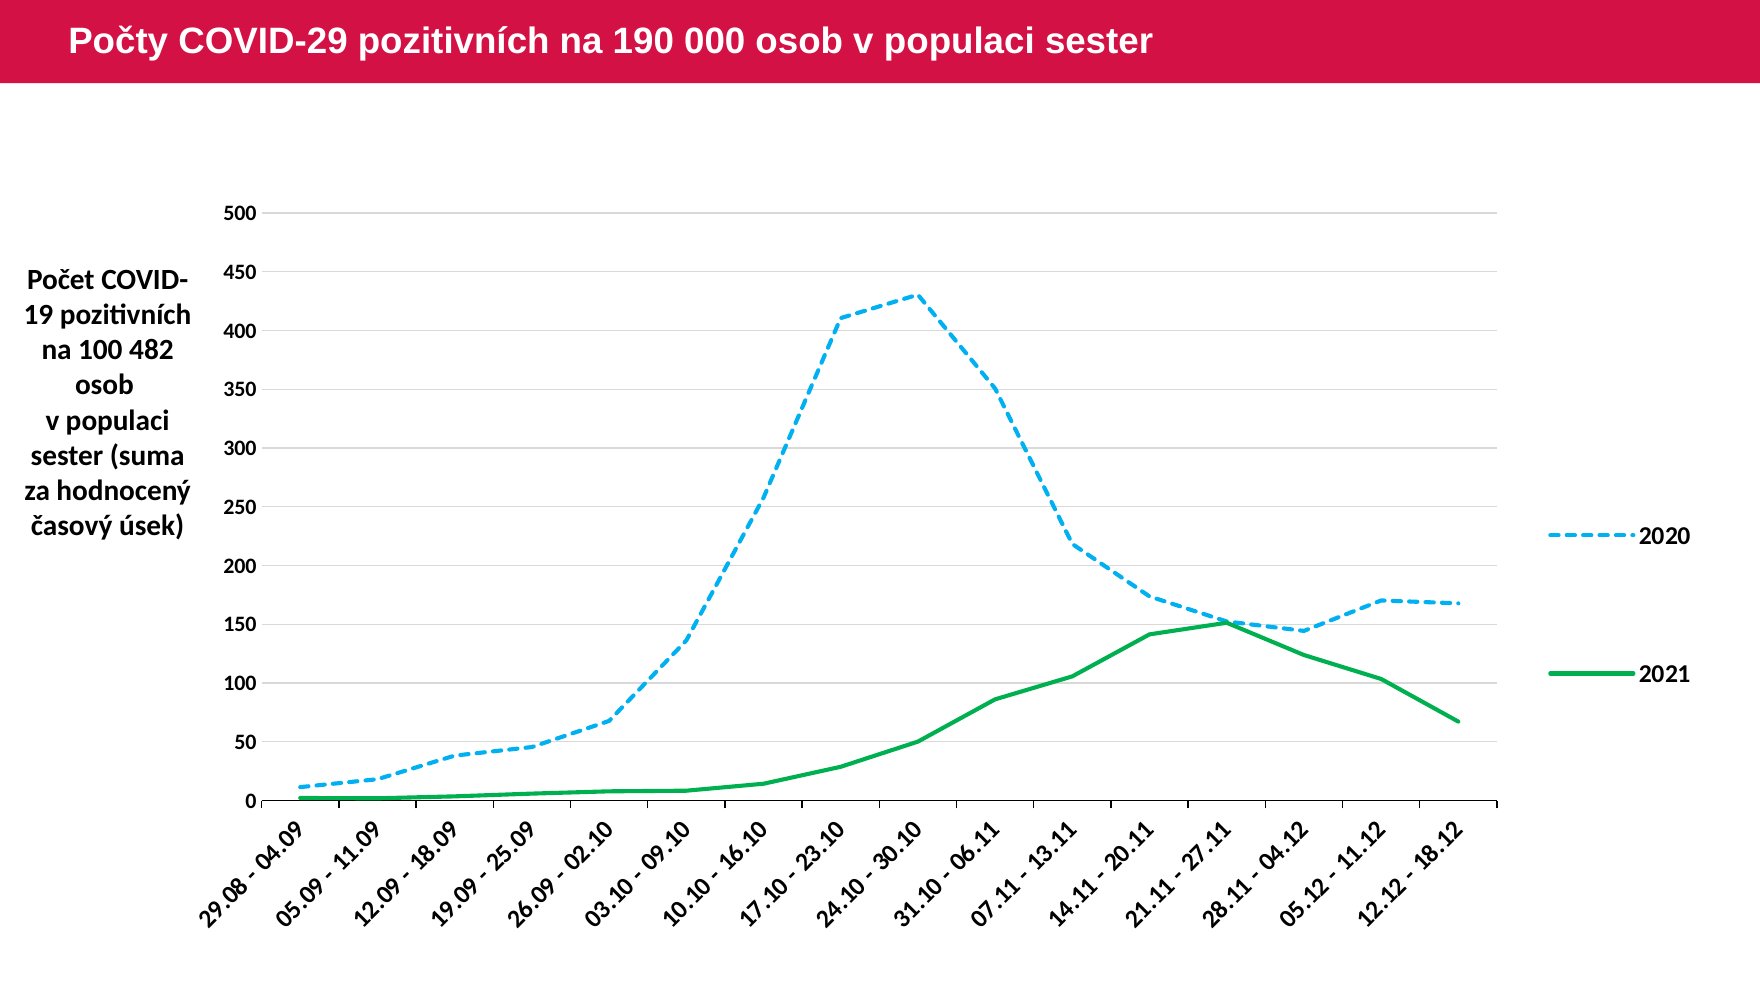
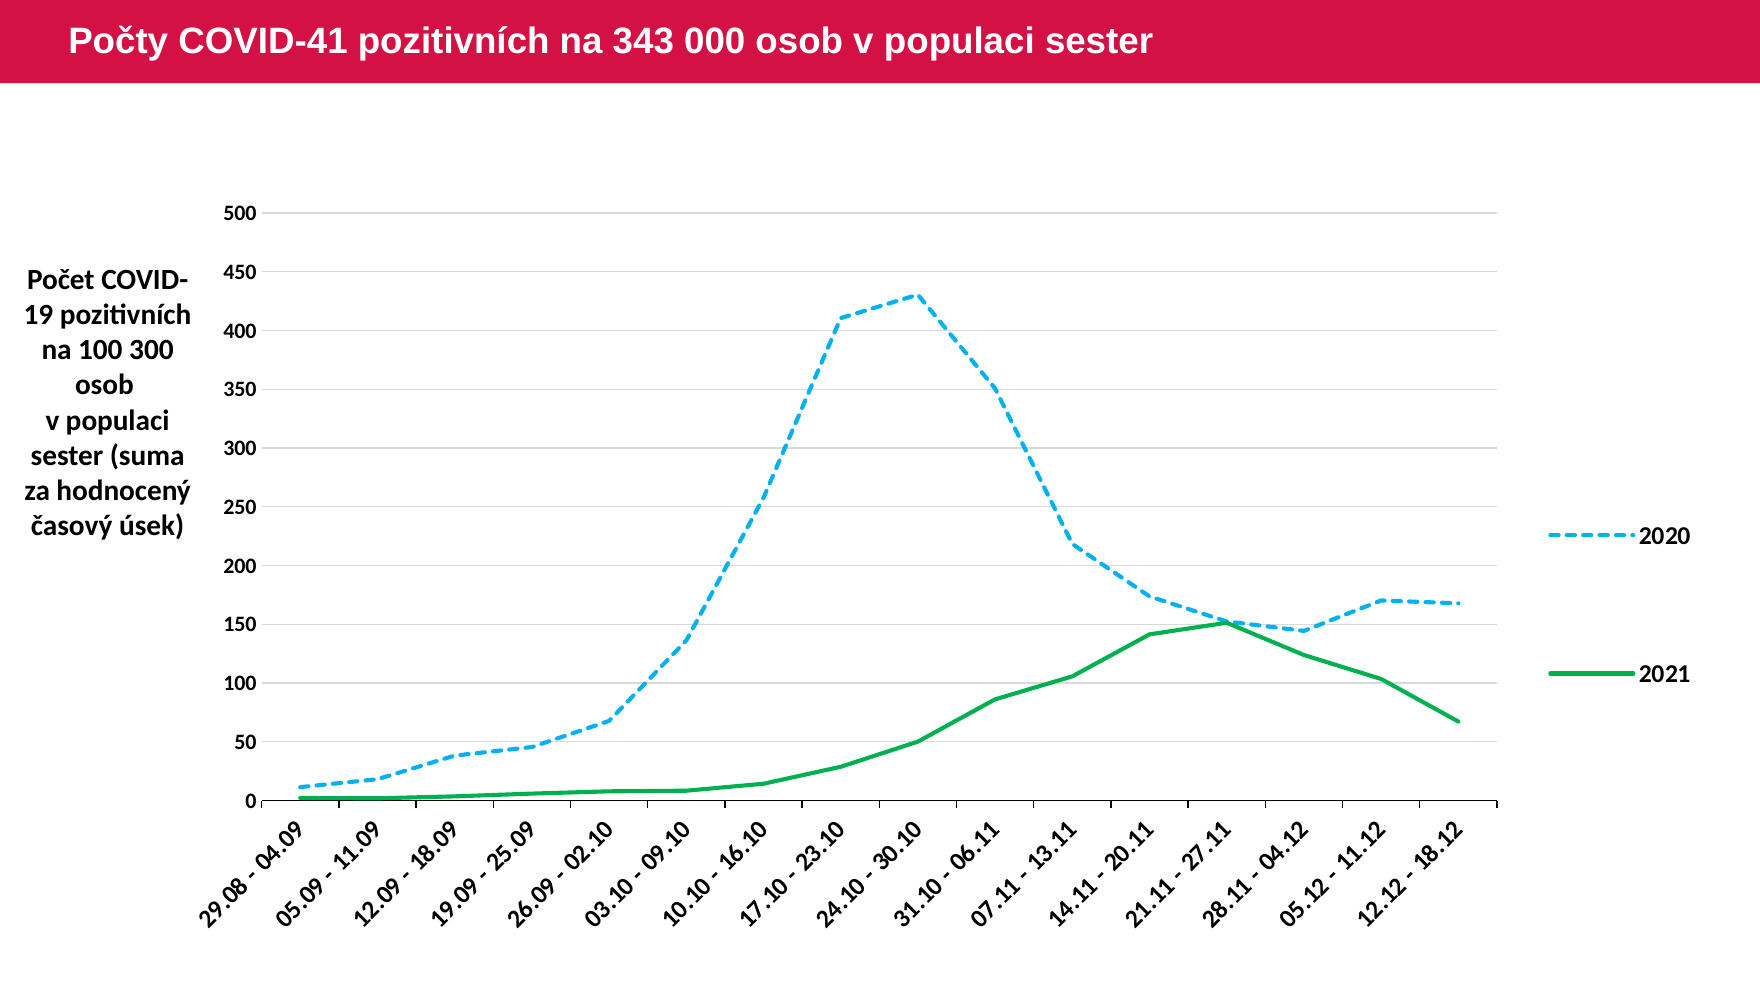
COVID-29: COVID-29 -> COVID-41 (263, 41)
190: 190 -> 343 (643, 41)
100 482: 482 -> 300 (151, 350)
